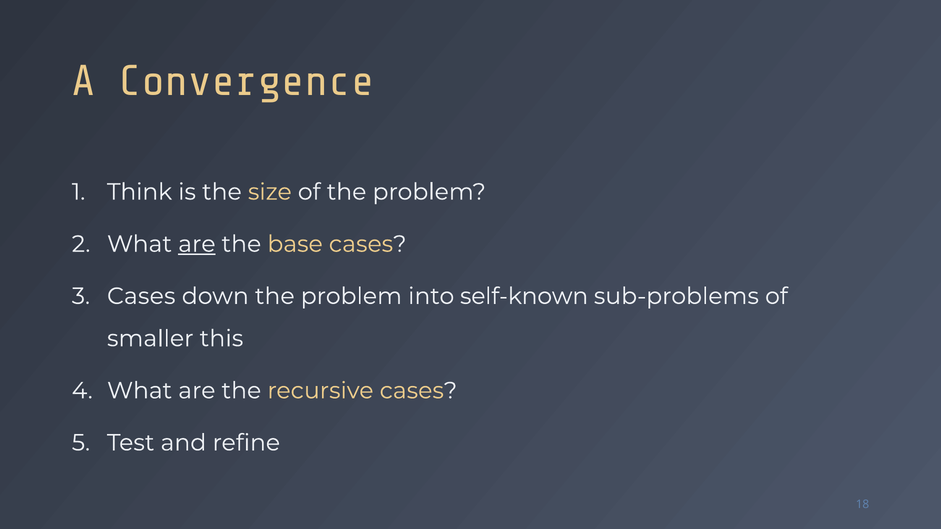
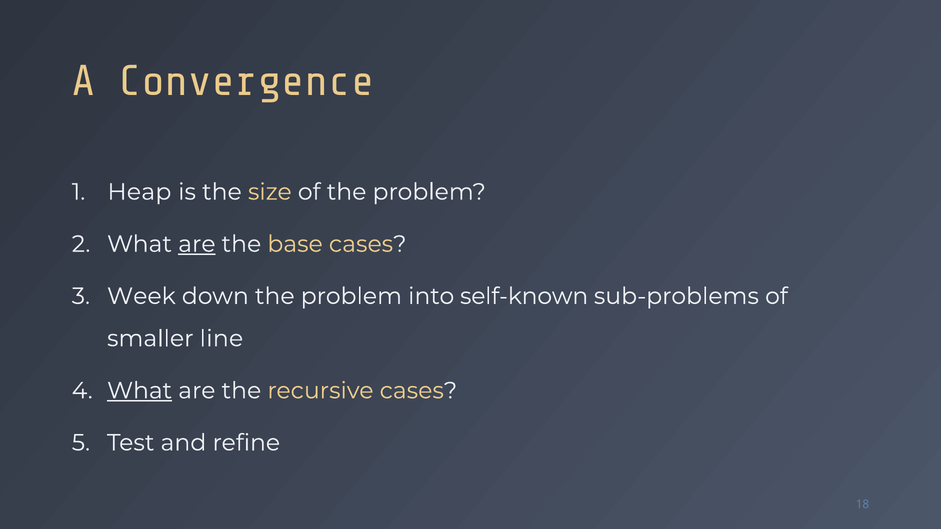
Think: Think -> Heap (139, 192)
Cases: Cases -> Week (141, 296)
this: this -> line (221, 339)
What underline: none -> present (140, 391)
